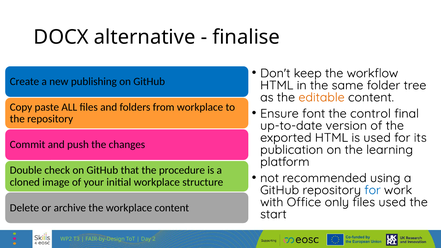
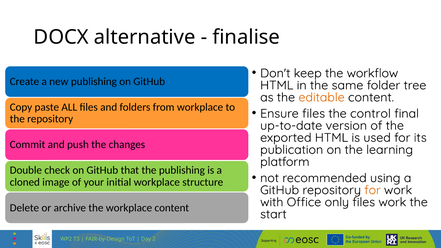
Ensure font: font -> files (314, 114)
the procedure: procedure -> publishing (182, 170)
for colour: blue -> orange (373, 190)
files used: used -> work (392, 202)
